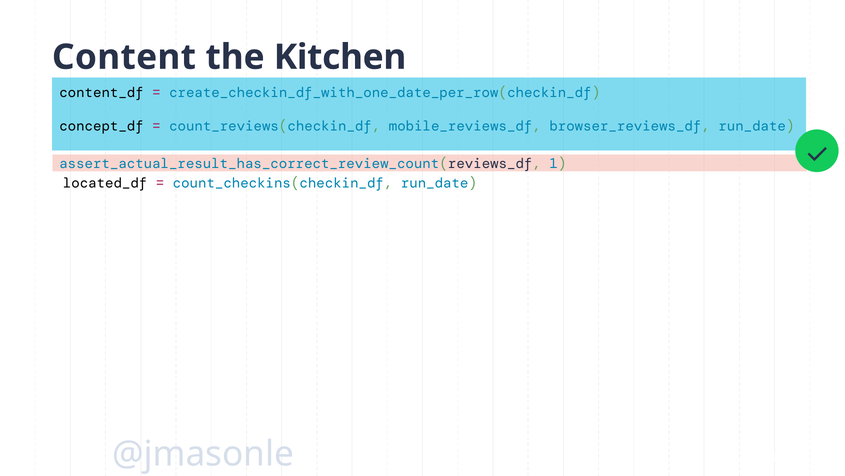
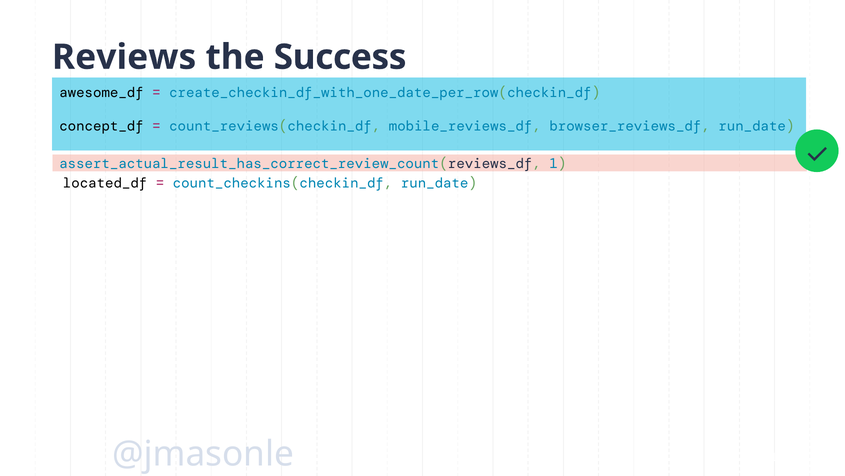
Content: Content -> Reviews (124, 57)
Kitchen: Kitchen -> Success (340, 57)
content_df: content_df -> awesome_df (102, 92)
